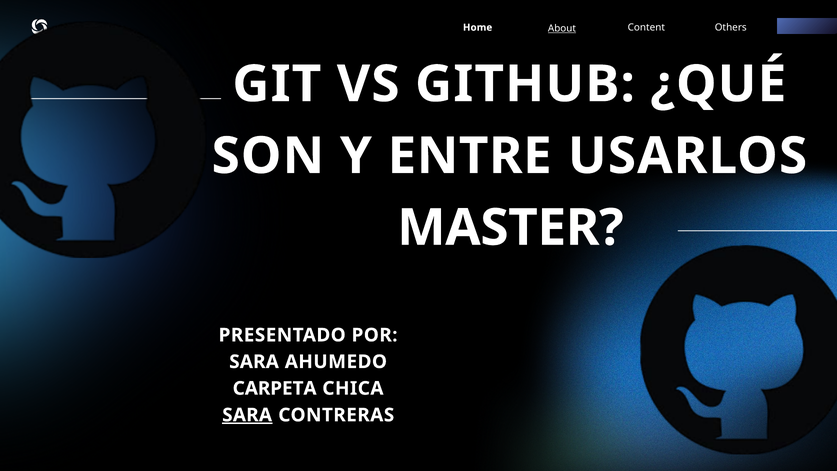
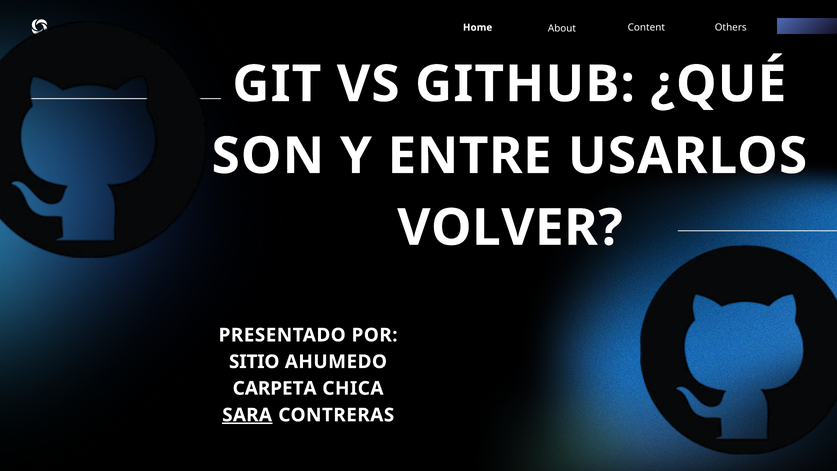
About underline: present -> none (562, 28)
MASTER: MASTER -> VOLVER (510, 228)
SARA: SARA -> SITIO (254, 362)
